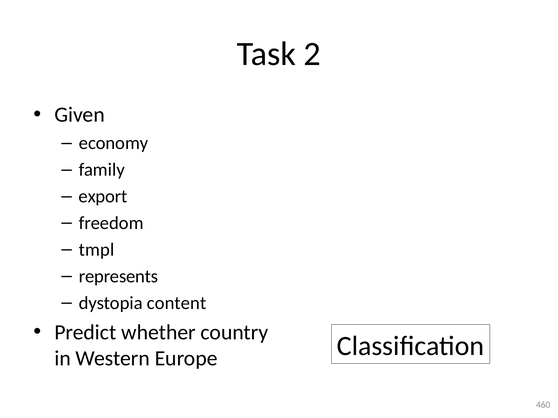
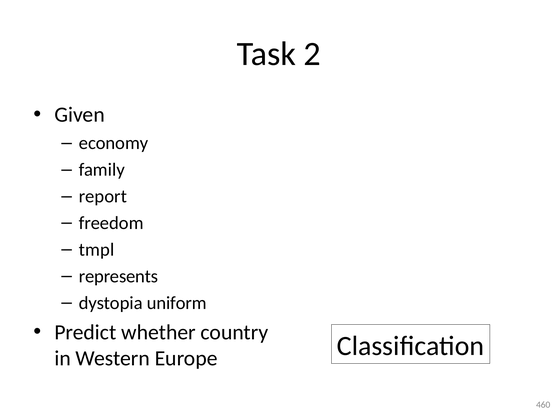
export: export -> report (103, 197)
content: content -> uniform (177, 303)
